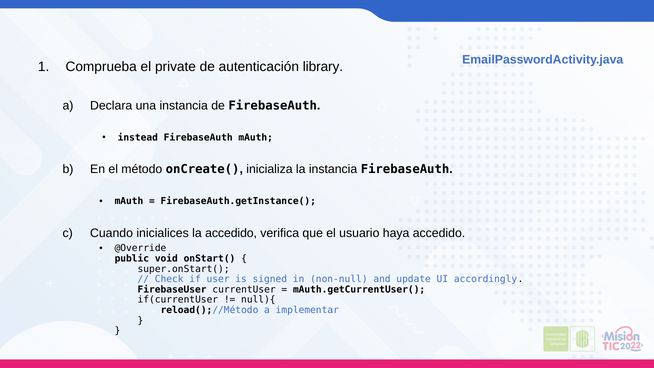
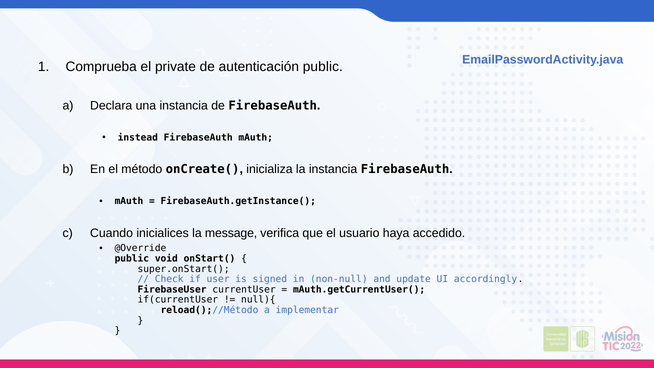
autenticación library: library -> public (323, 67)
la accedido: accedido -> message (231, 233)
